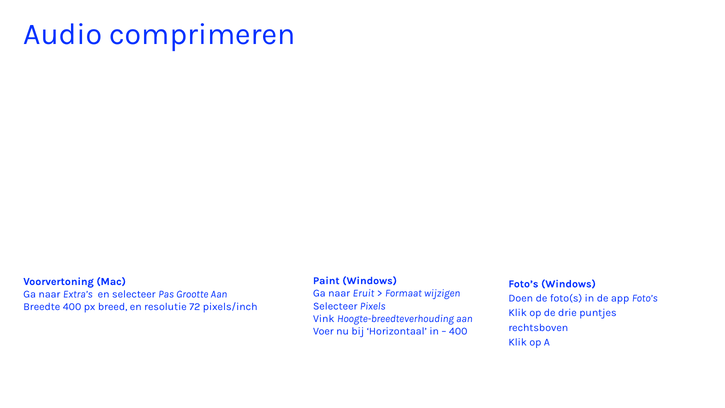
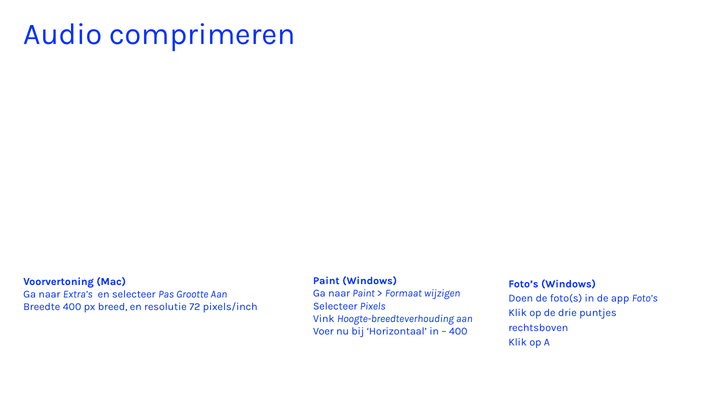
naar Eruit: Eruit -> Paint (364, 293)
